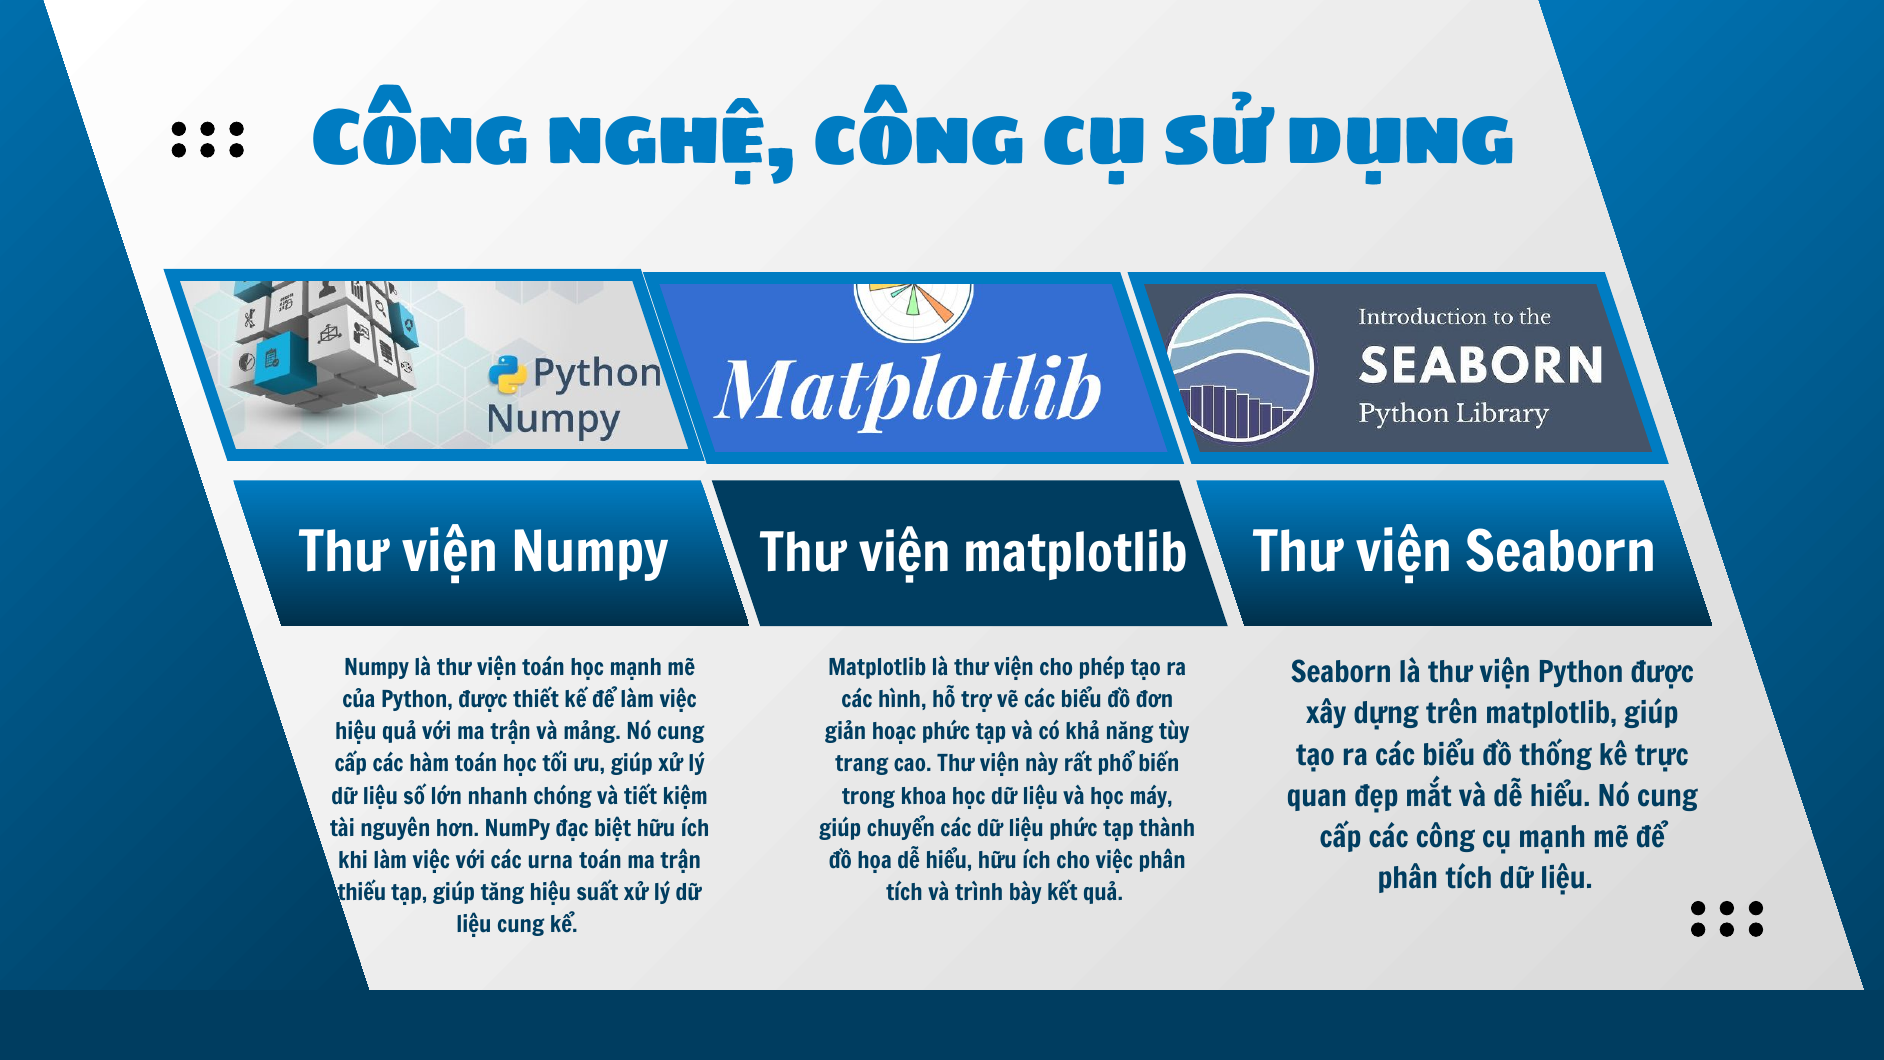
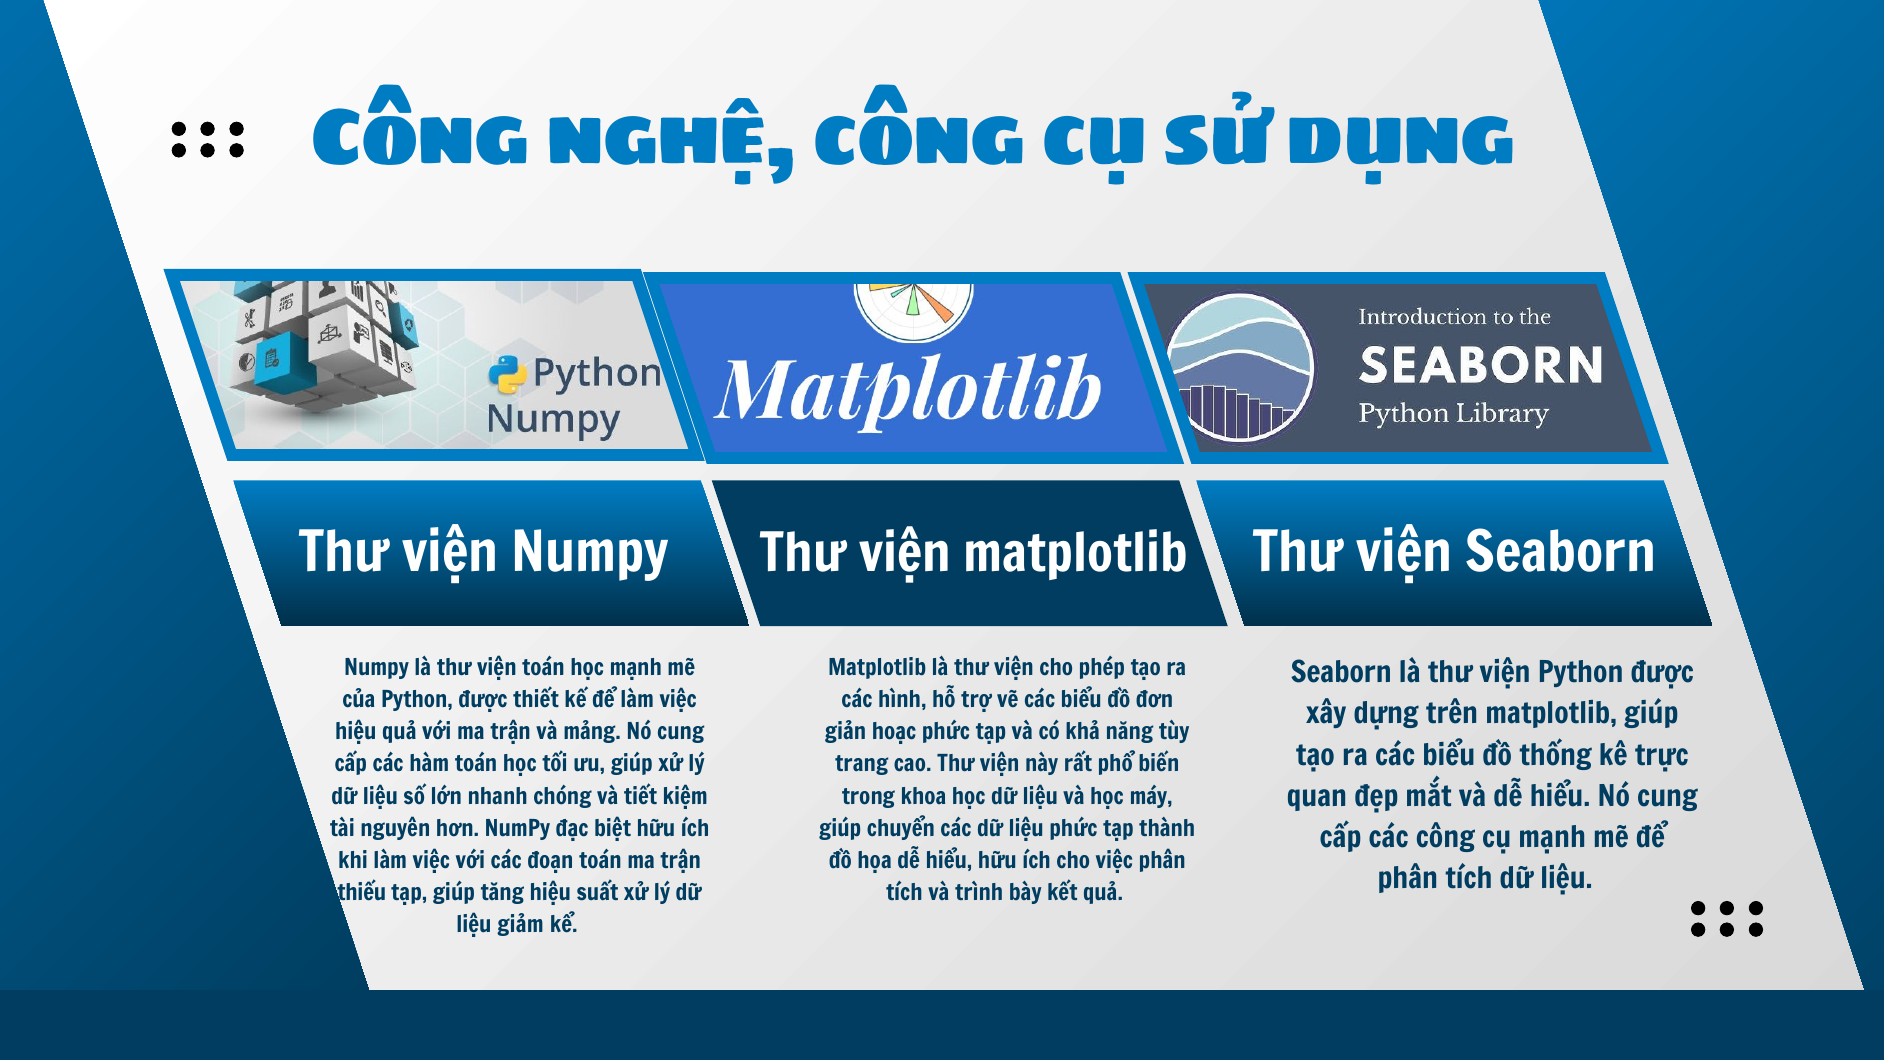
urna: urna -> đoạn (550, 860)
liệu cung: cung -> giảm (521, 924)
